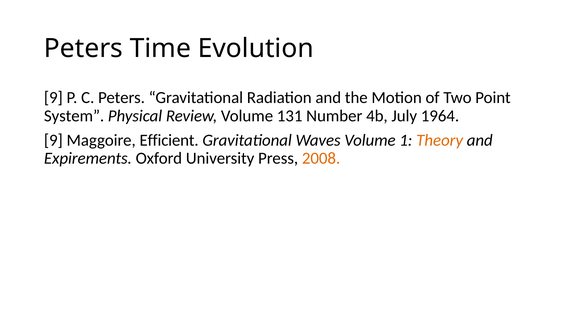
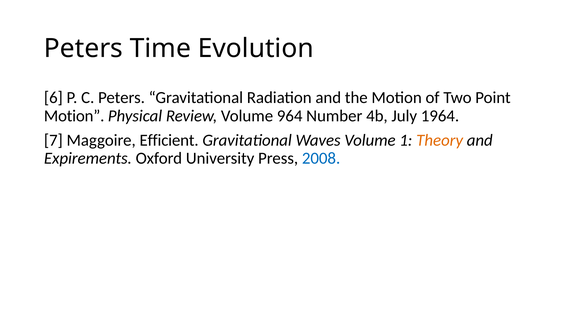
9: 9 -> 6 (53, 98)
System: System -> Motion (74, 116)
131: 131 -> 964 (290, 116)
9: 9 -> 7 (53, 140)
2008 colour: orange -> blue (321, 158)
